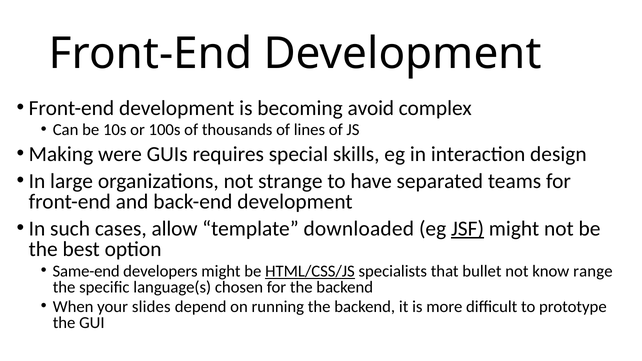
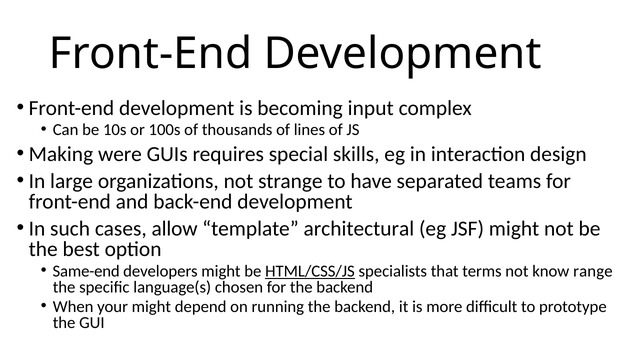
avoid: avoid -> input (371, 108)
downloaded: downloaded -> architectural (359, 229)
JSF underline: present -> none (468, 229)
bullet: bullet -> terms (482, 271)
your slides: slides -> might (151, 307)
